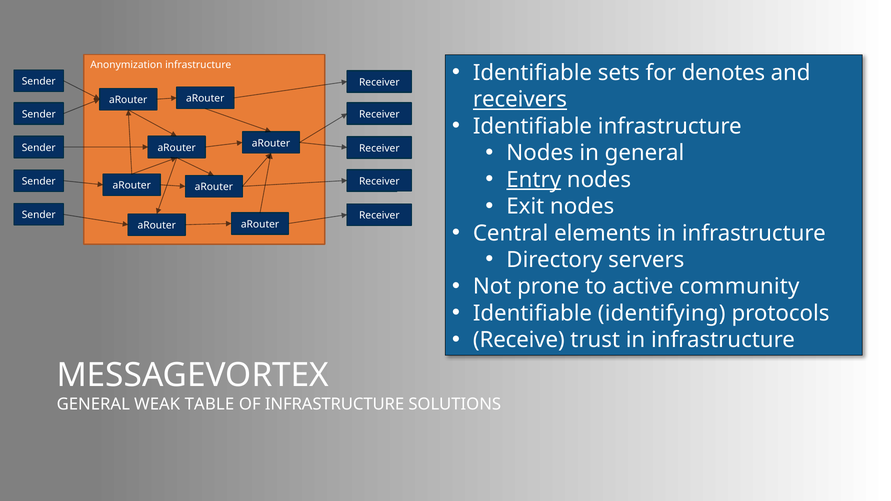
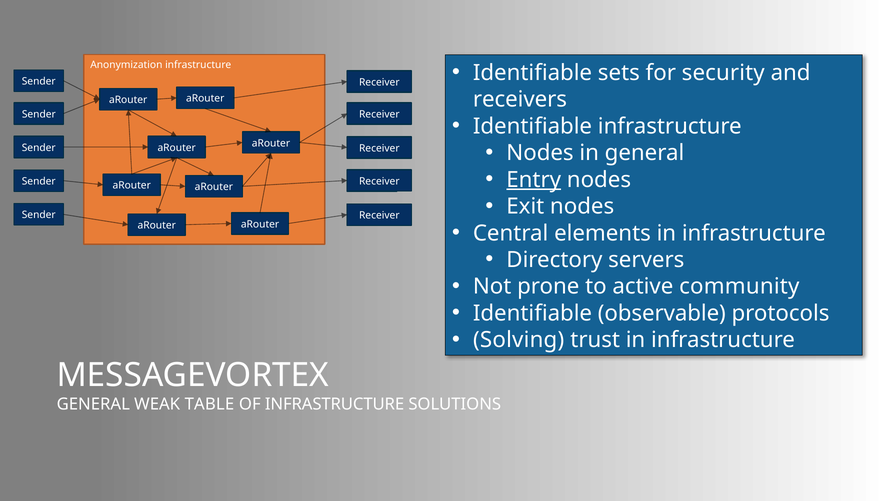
denotes: denotes -> security (723, 73)
receivers underline: present -> none (520, 100)
identifying: identifying -> observable (662, 313)
Receive: Receive -> Solving (519, 340)
